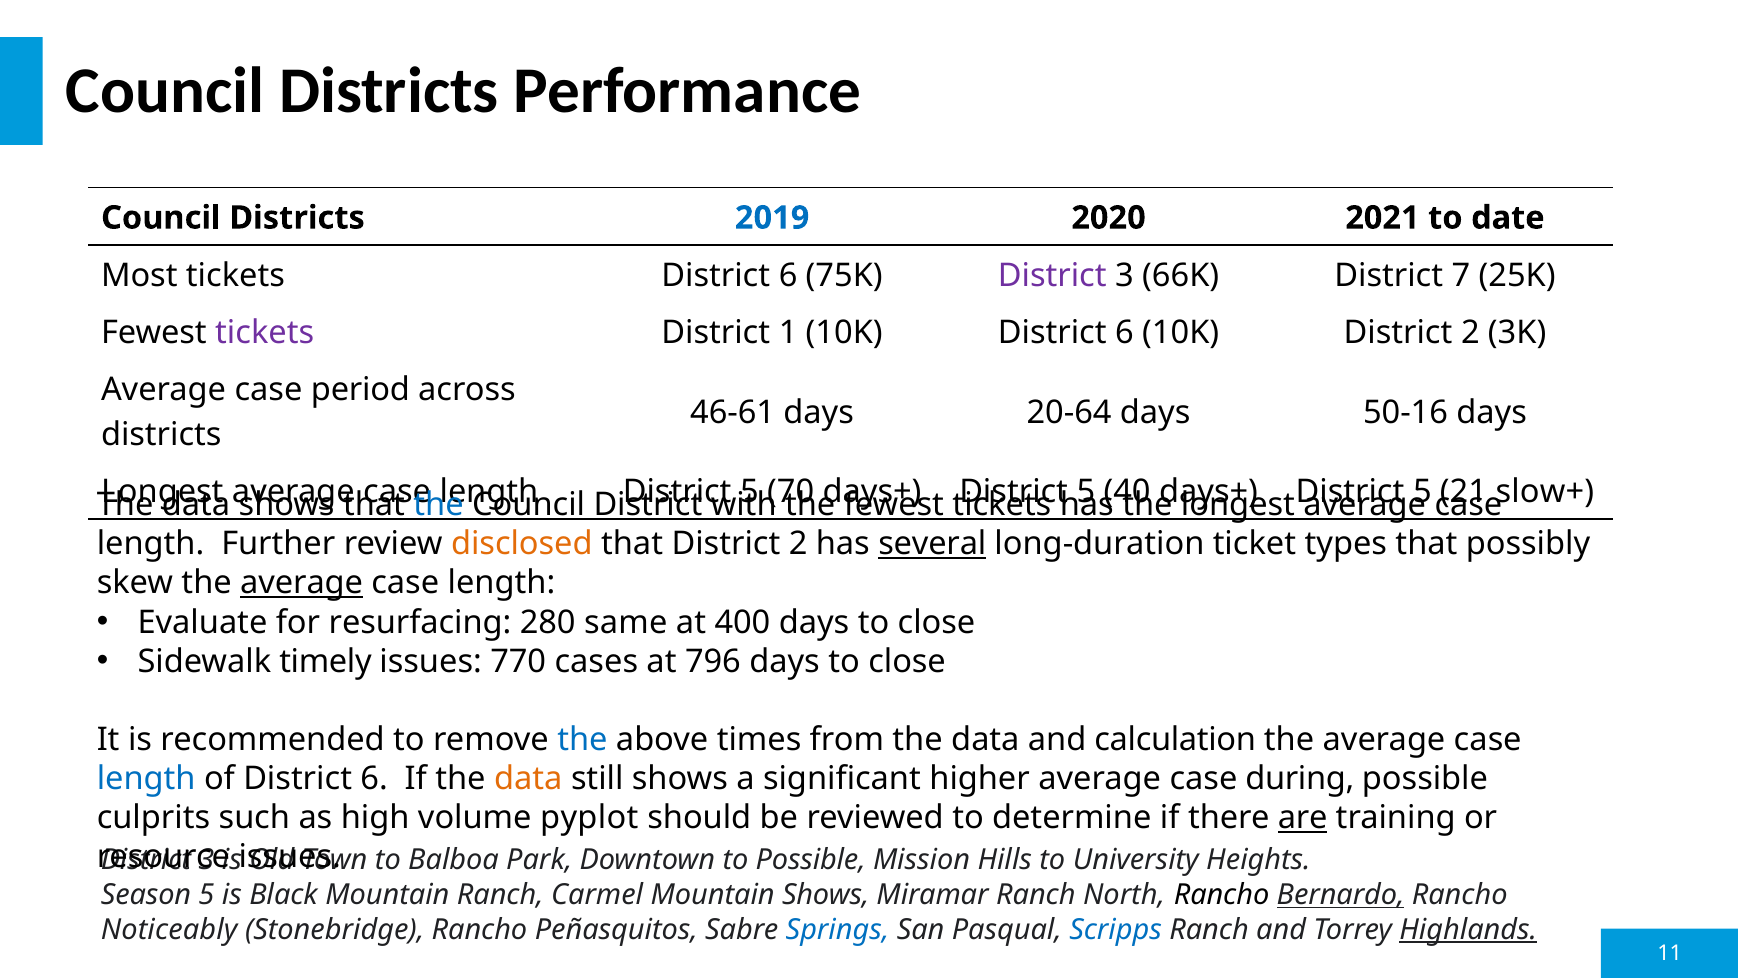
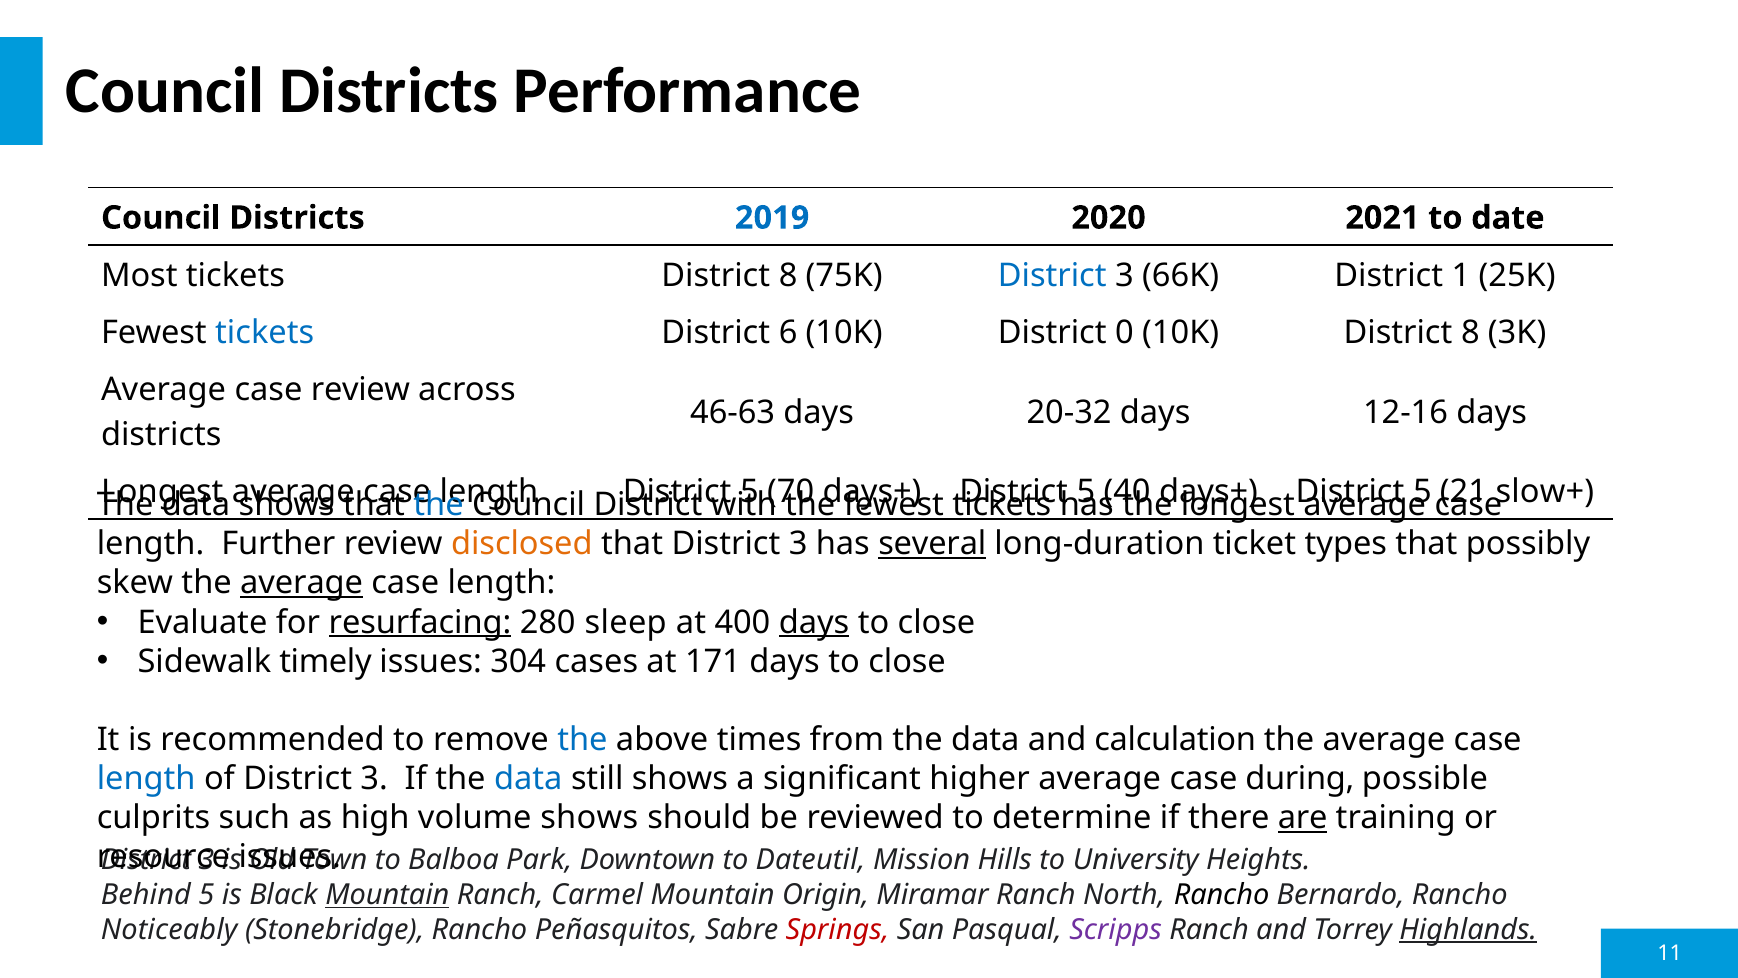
tickets District 6: 6 -> 8 (788, 275)
District colour: purple -> blue (1052, 275)
7: 7 -> 1 (1461, 275)
tickets colour: purple -> blue (265, 333)
1: 1 -> 6 (788, 333)
10K District 6: 6 -> 0 (1125, 333)
10K District 2: 2 -> 8 (1470, 333)
case period: period -> review (360, 390)
46-61: 46-61 -> 46-63 (733, 412)
20-64: 20-64 -> 20-32 (1069, 412)
50-16: 50-16 -> 12-16 (1406, 412)
that District 2: 2 -> 3 (798, 544)
resurfacing underline: none -> present (420, 622)
same: same -> sleep (626, 622)
days underline: none -> present (814, 622)
770: 770 -> 304 (518, 661)
796: 796 -> 171 (713, 661)
of District 6: 6 -> 3 (374, 778)
data colour: orange -> blue (528, 778)
volume pyplot: pyplot -> shows (589, 818)
to Possible: Possible -> Dateutil (811, 860)
Season: Season -> Behind (146, 895)
Mountain underline: none -> present (387, 895)
Mountain Shows: Shows -> Origin (826, 895)
Bernardo underline: present -> none (1341, 895)
Springs colour: blue -> red (837, 929)
Scripps colour: blue -> purple (1116, 929)
